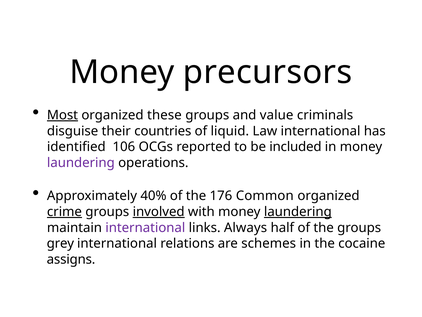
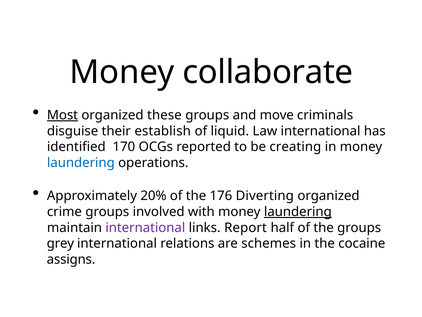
precursors: precursors -> collaborate (268, 72)
value: value -> move (277, 115)
countries: countries -> establish (163, 131)
106: 106 -> 170 (124, 147)
included: included -> creating (295, 147)
laundering colour: purple -> blue (81, 163)
40%: 40% -> 20% (153, 196)
Common: Common -> Diverting (265, 196)
crime underline: present -> none (64, 211)
involved underline: present -> none (159, 211)
Always: Always -> Report (246, 227)
